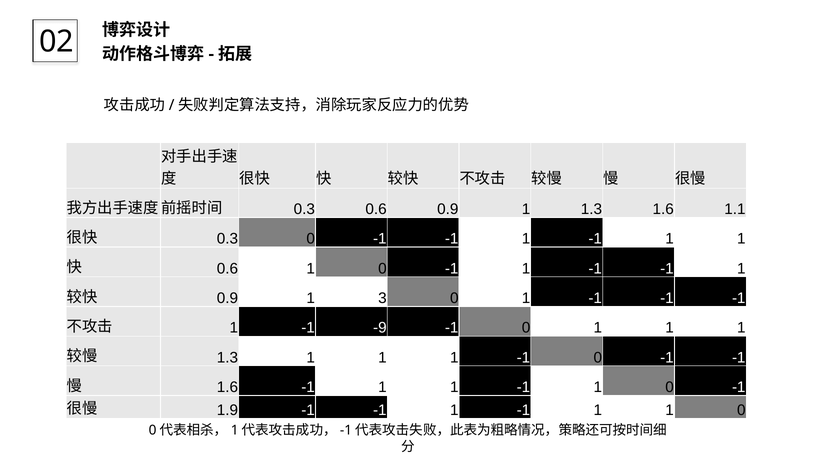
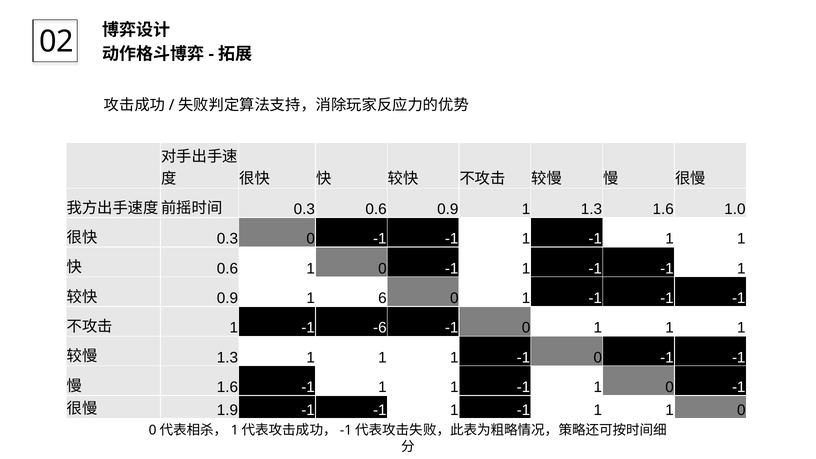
1.1: 1.1 -> 1.0 (735, 209)
3: 3 -> 6 (382, 298)
-9: -9 -> -6 (380, 328)
